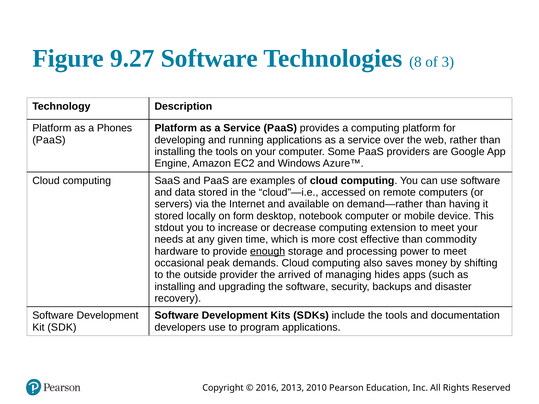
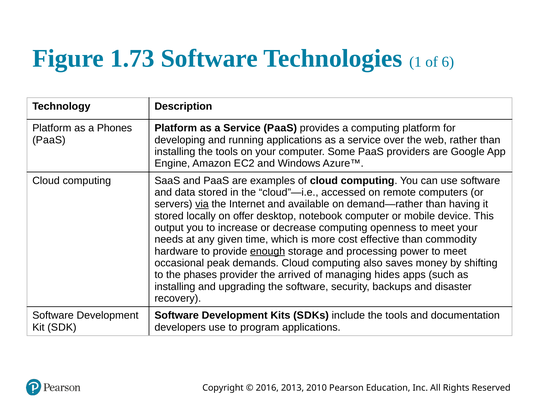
9.27: 9.27 -> 1.73 (132, 58)
8: 8 -> 1 (415, 62)
3: 3 -> 6 (448, 62)
via underline: none -> present (202, 204)
form: form -> offer (243, 216)
stdout: stdout -> output (169, 228)
extension: extension -> openness (393, 228)
outside: outside -> phases (200, 275)
